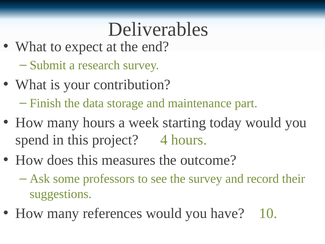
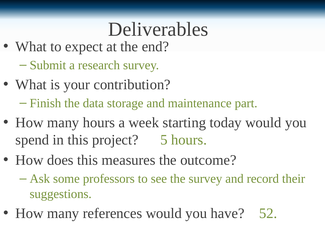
4: 4 -> 5 (164, 140)
10: 10 -> 52 (268, 213)
